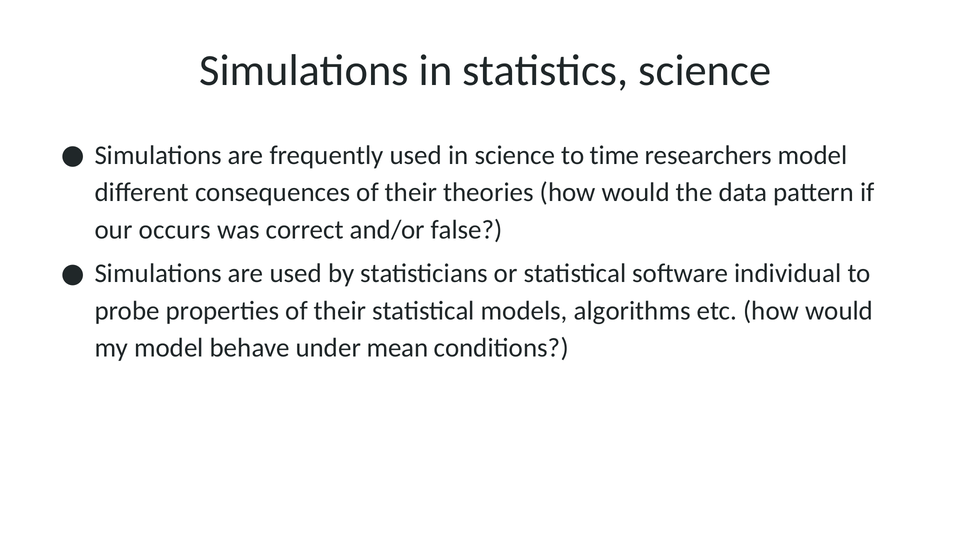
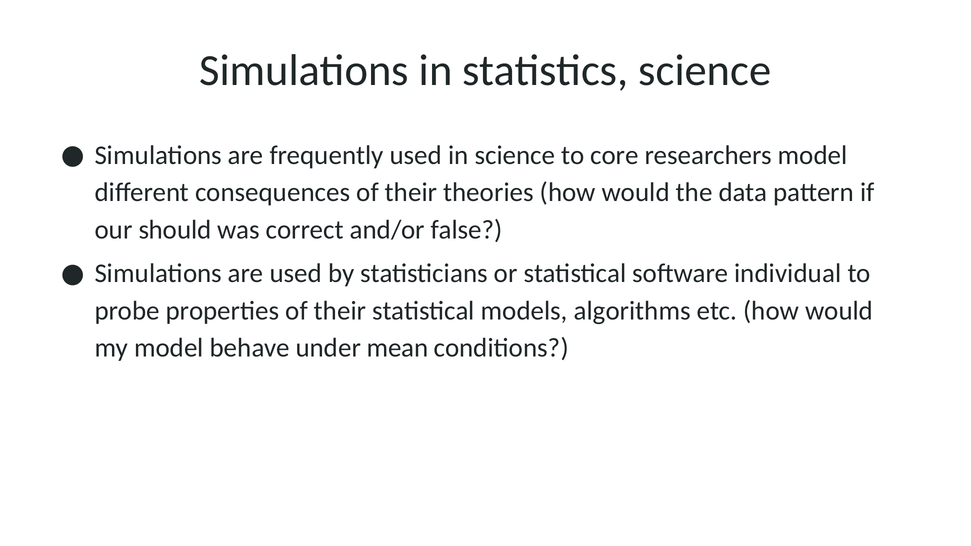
time: time -> core (615, 155)
occurs: occurs -> should (175, 230)
